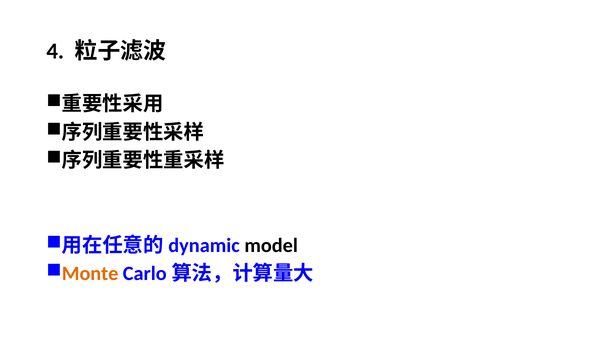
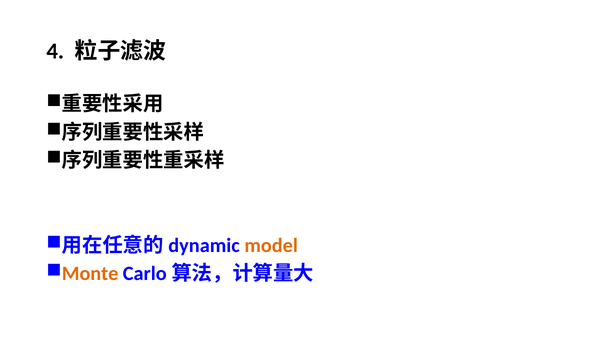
model colour: black -> orange (271, 246)
